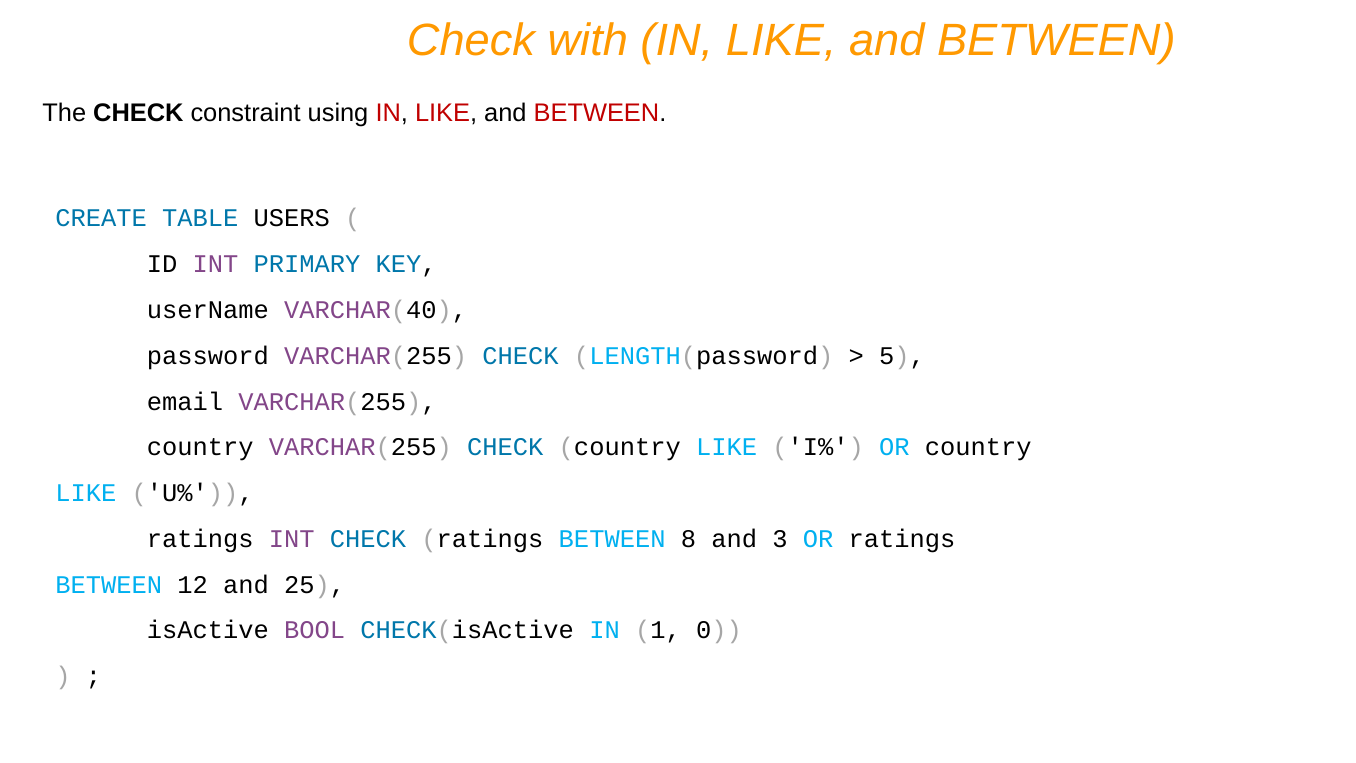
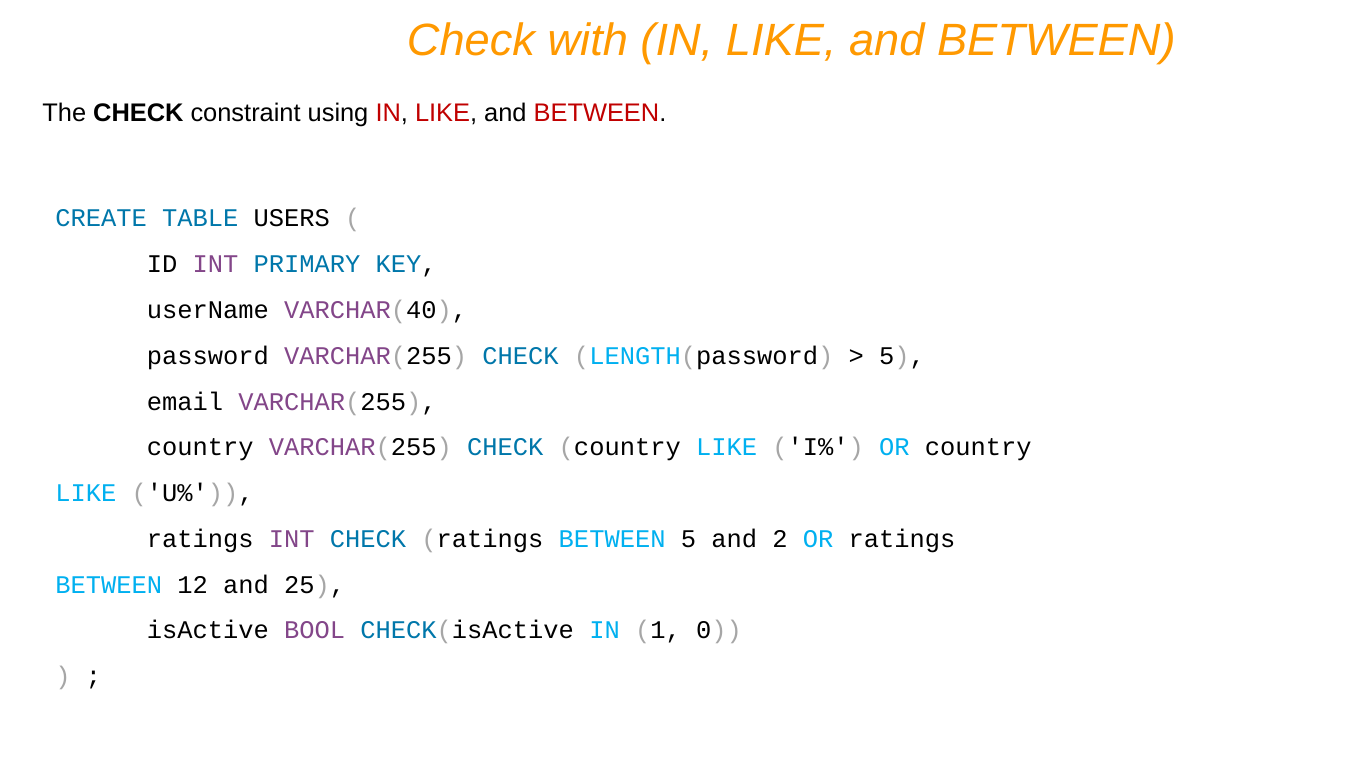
BETWEEN 8: 8 -> 5 (688, 539)
3: 3 -> 2 (780, 539)
